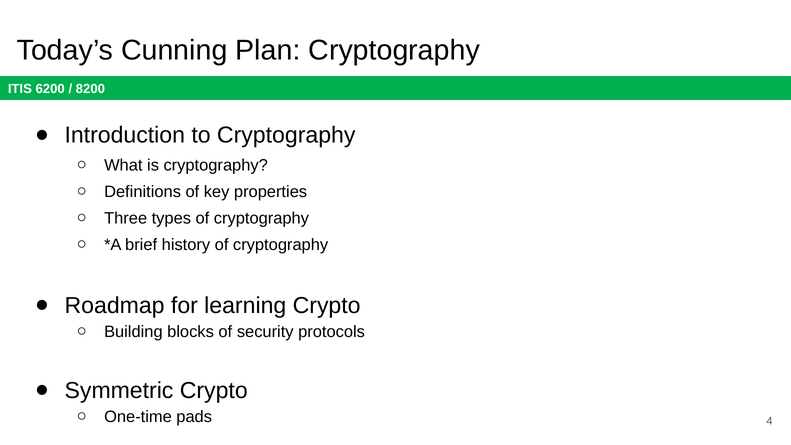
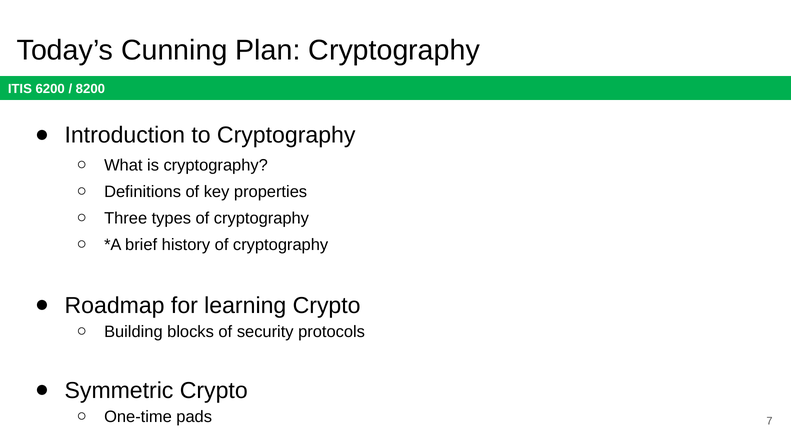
4: 4 -> 7 (769, 421)
